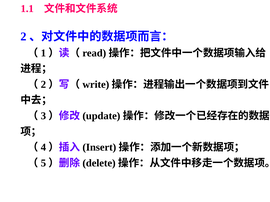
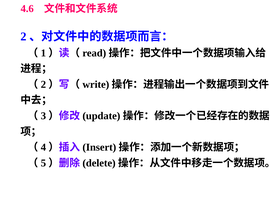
1.1: 1.1 -> 4.6 (27, 9)
